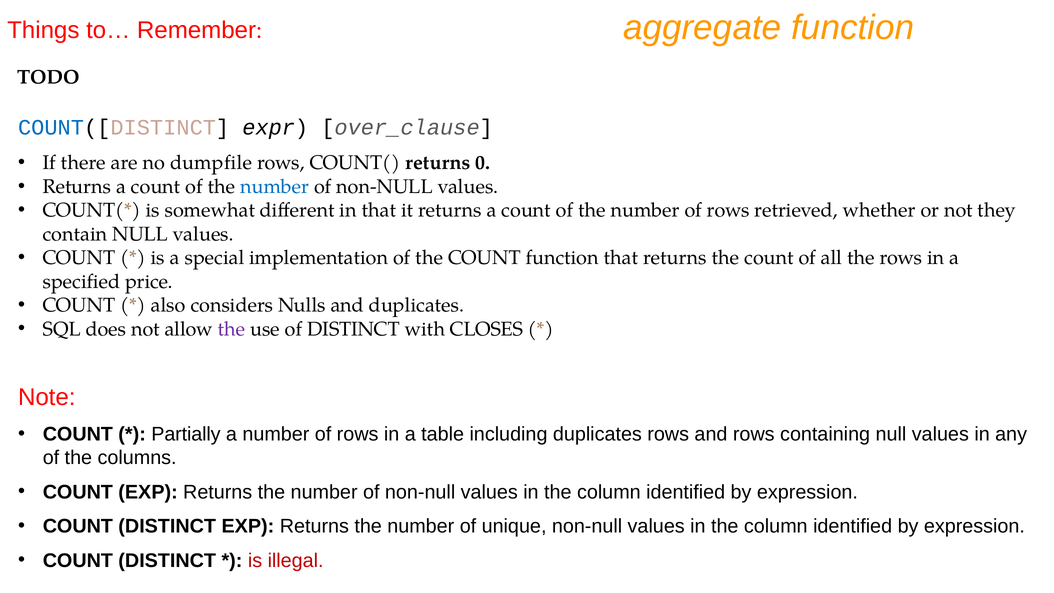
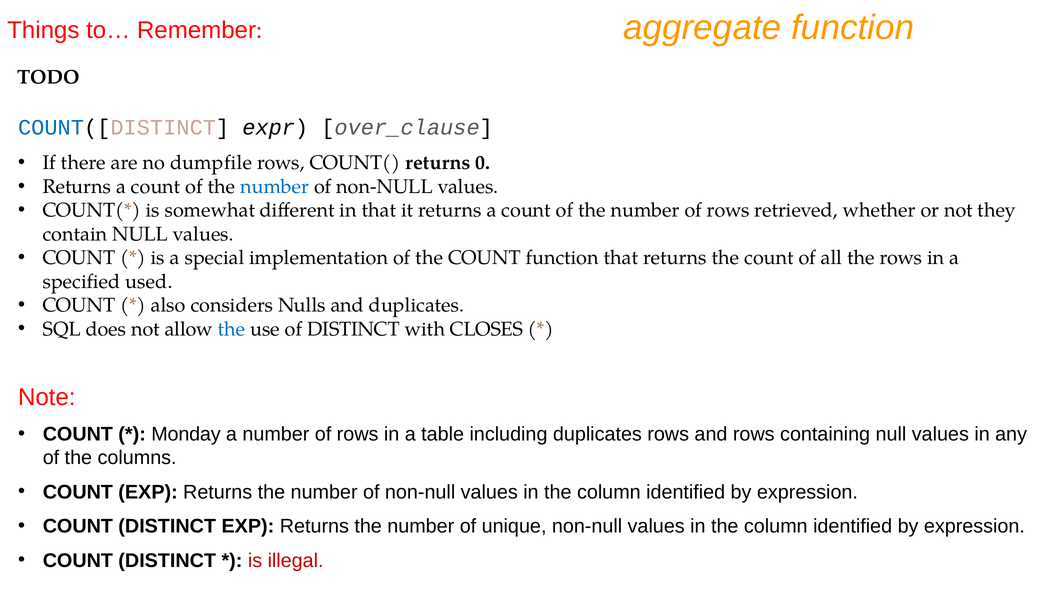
price: price -> used (149, 282)
the colour: purple -> blue (231, 329)
Partially: Partially -> Monday (186, 434)
